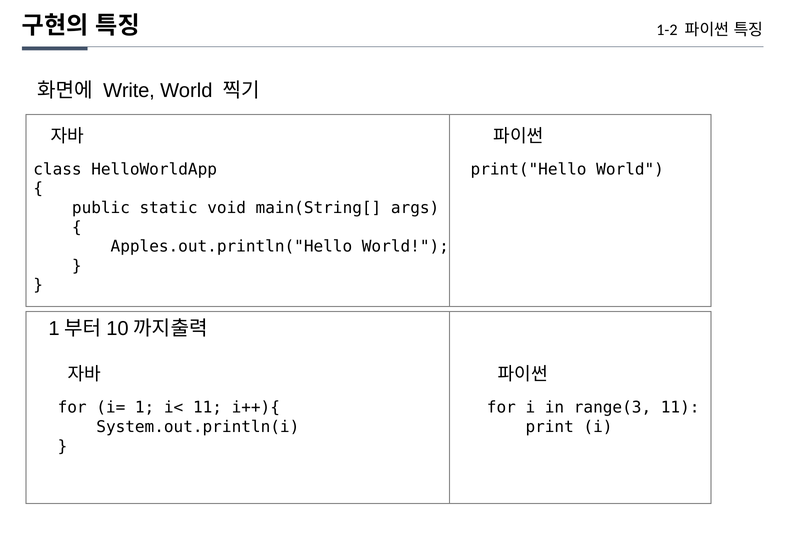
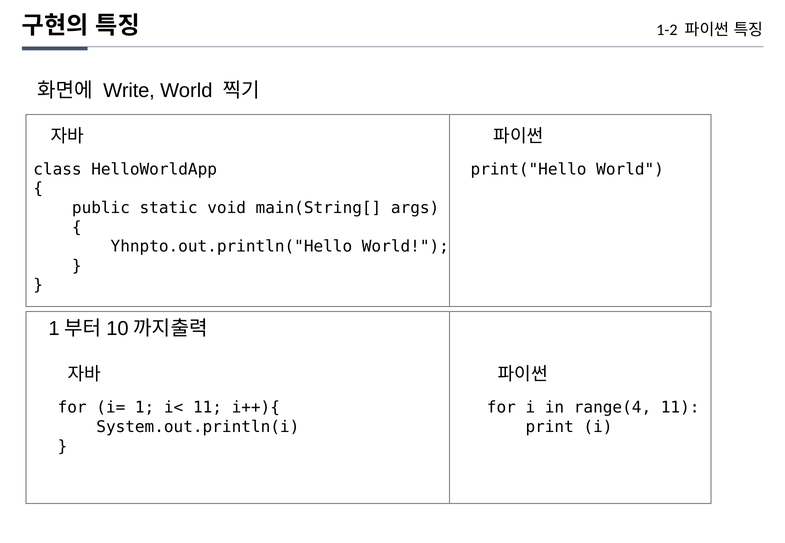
Apples.out.println("Hello: Apples.out.println("Hello -> Yhnpto.out.println("Hello (231, 247)
range(3: range(3 -> range(4 (612, 408)
